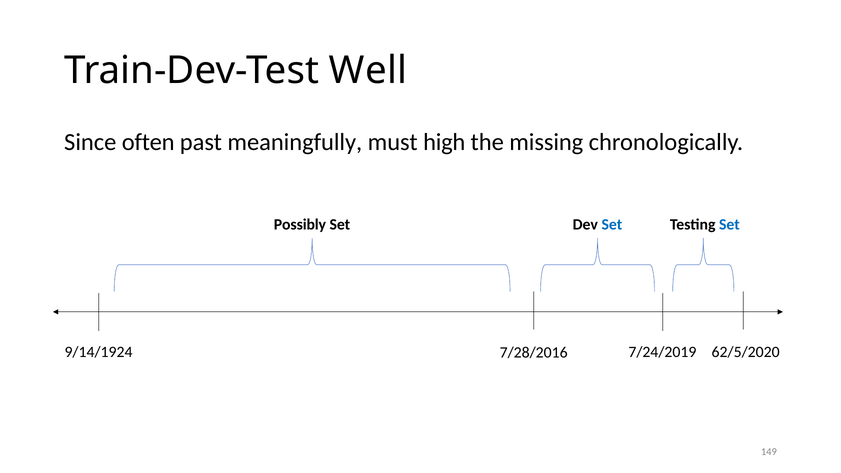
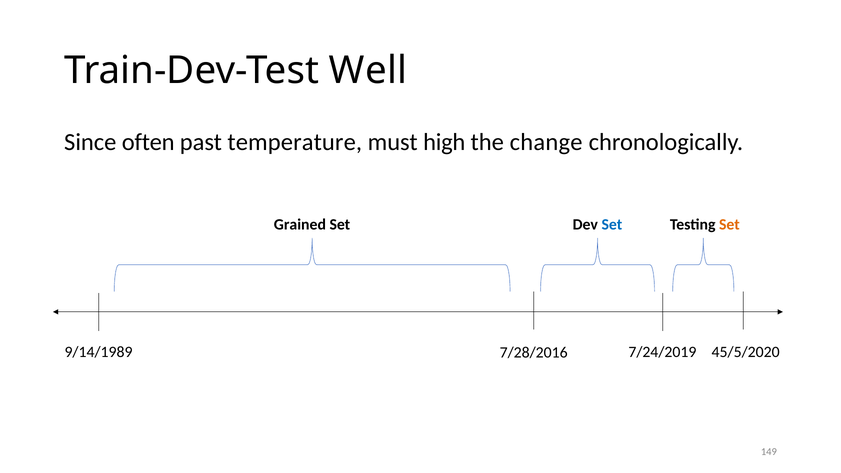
meaningfully: meaningfully -> temperature (295, 142)
missing: missing -> change (546, 142)
Possibly: Possibly -> Grained (300, 225)
Set colour: blue -> orange (729, 225)
9/14/1924: 9/14/1924 -> 9/14/1989 (99, 352)
62/5/2020: 62/5/2020 -> 45/5/2020 (746, 352)
